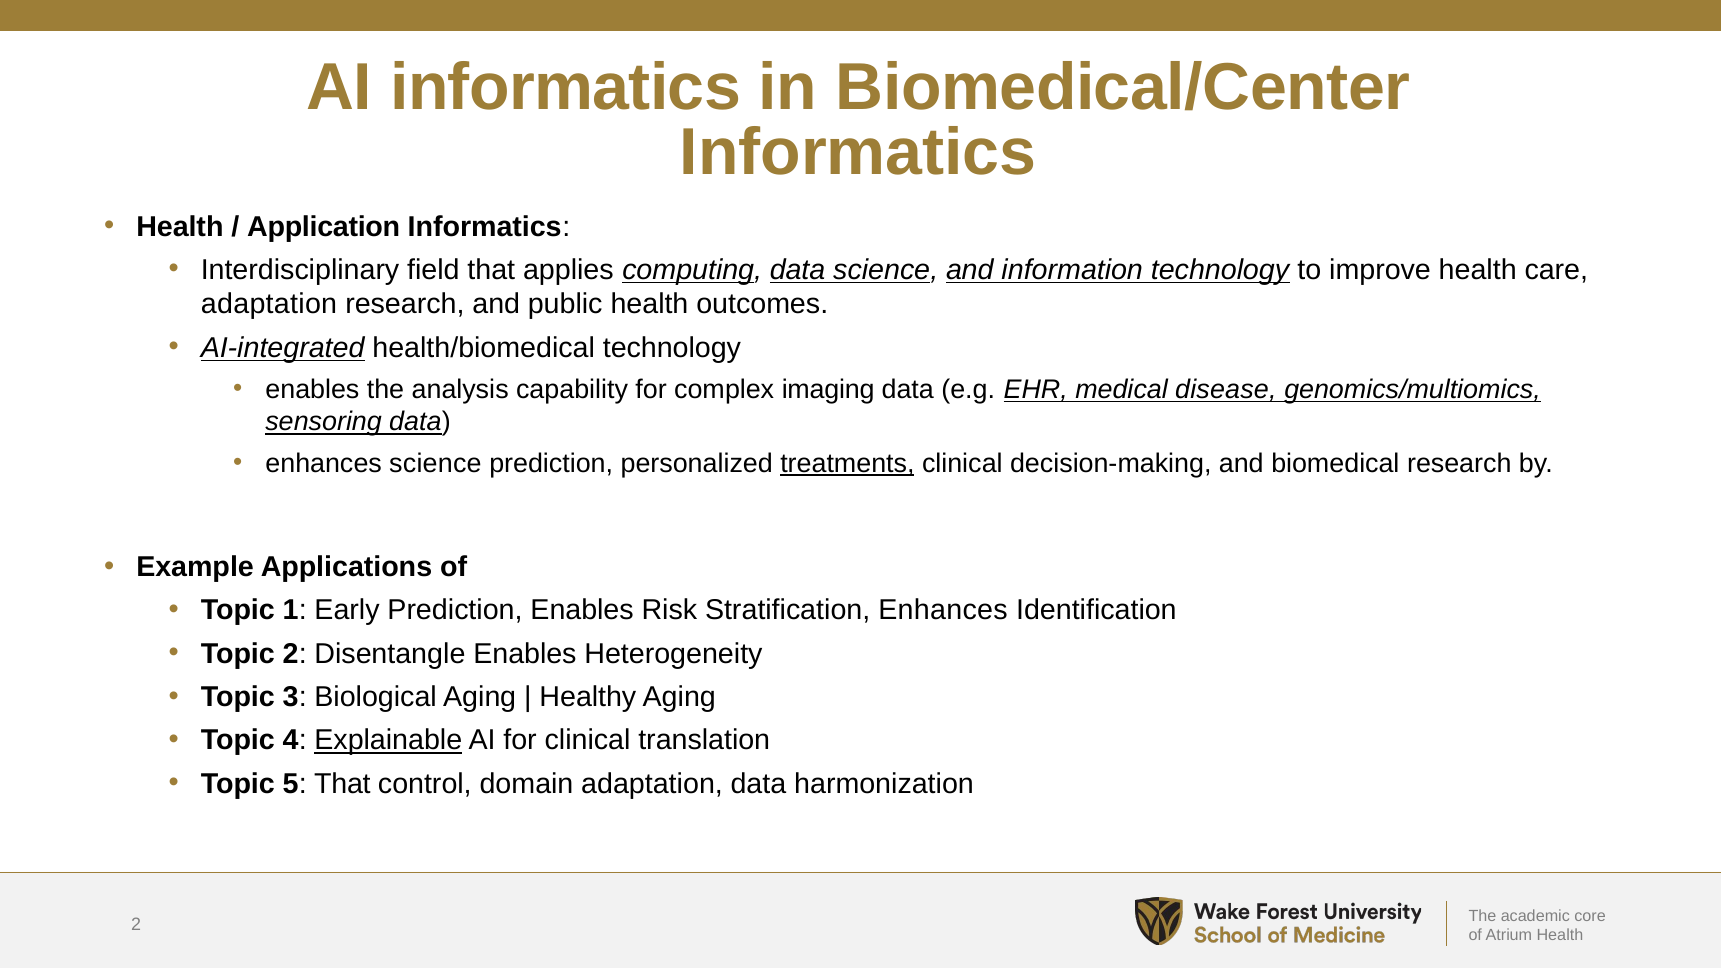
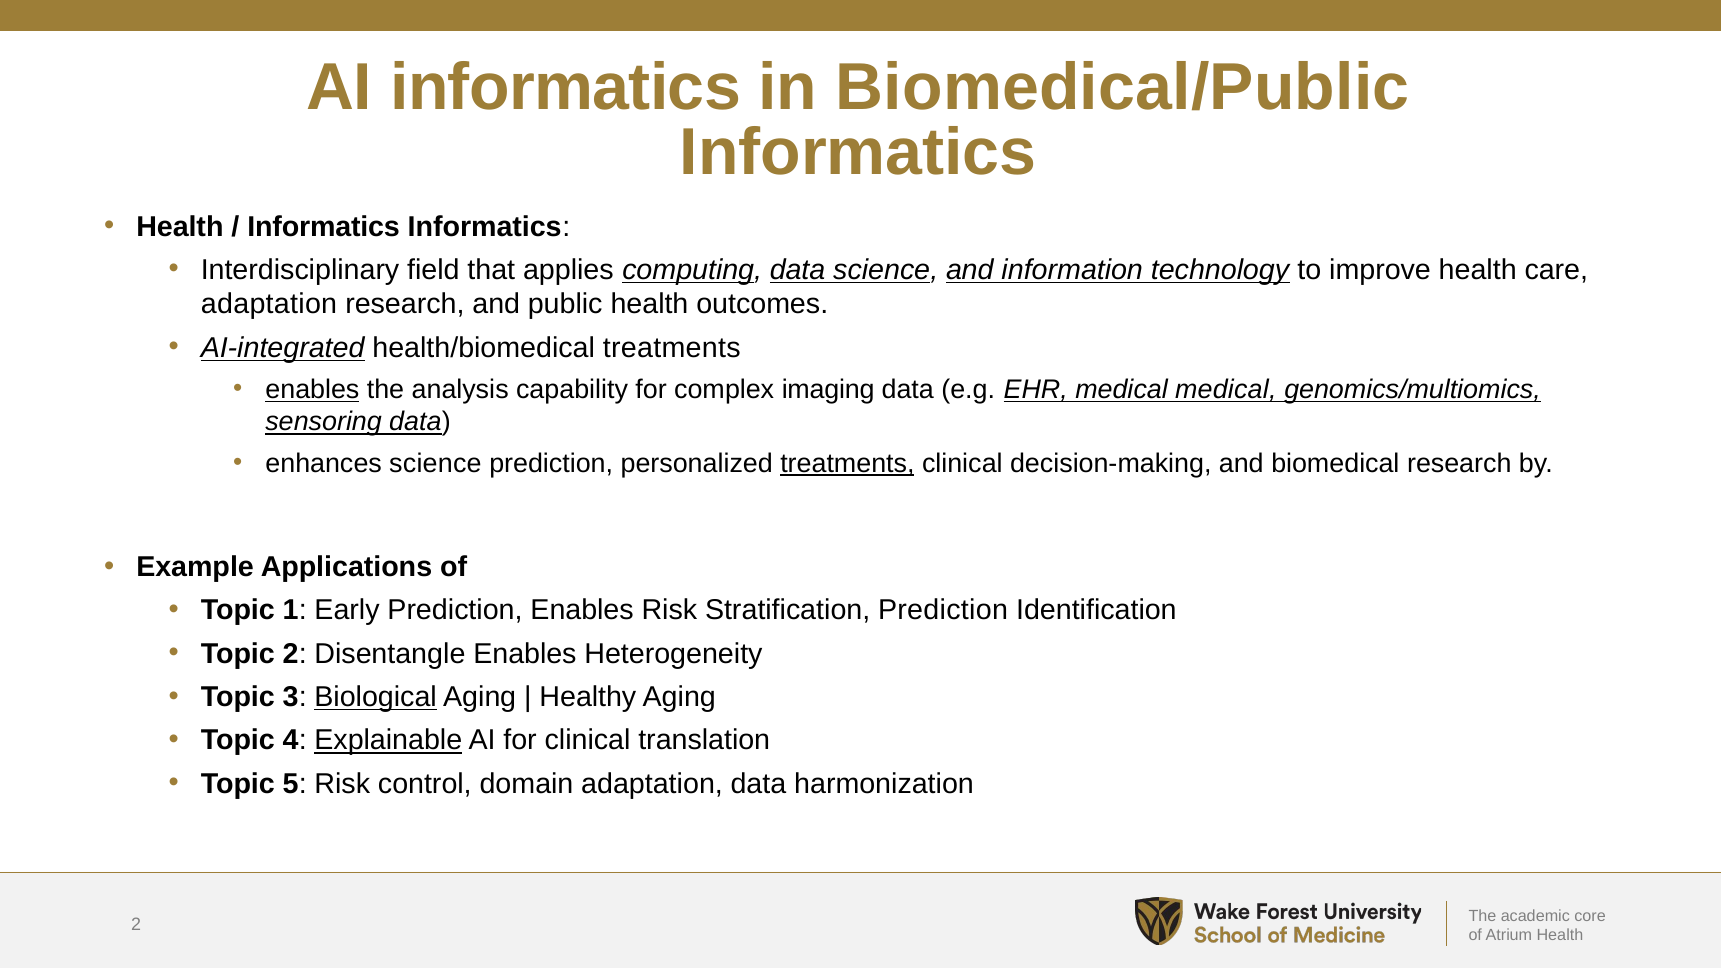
Biomedical/Center: Biomedical/Center -> Biomedical/Public (1123, 88)
Application: Application -> Informatics (324, 227)
health/biomedical technology: technology -> treatments (672, 348)
enables underline: none -> present (312, 390)
medical disease: disease -> medical (1226, 390)
Stratification Enhances: Enhances -> Prediction (943, 610)
Biological underline: none -> present (376, 697)
5 That: That -> Risk (342, 784)
